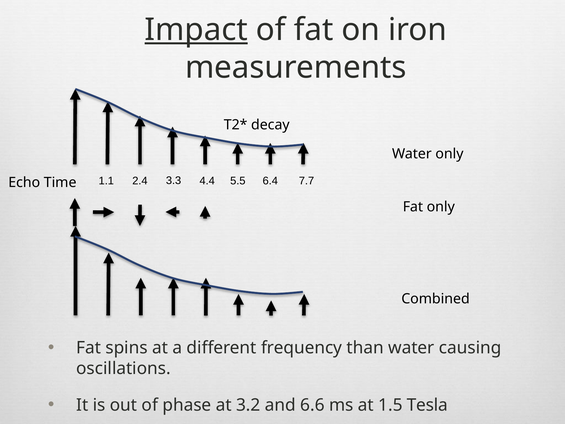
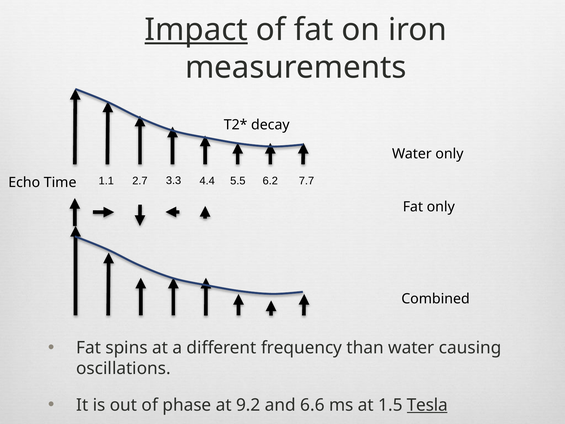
2.4: 2.4 -> 2.7 (140, 181)
6.4: 6.4 -> 6.2 (270, 181)
3.2: 3.2 -> 9.2 (248, 405)
Tesla underline: none -> present (427, 405)
